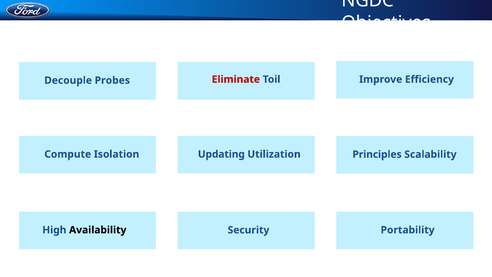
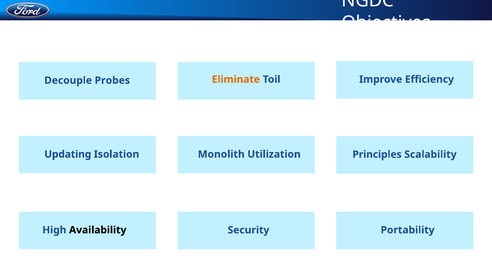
Eliminate colour: red -> orange (236, 79)
Compute: Compute -> Updating (68, 154)
Updating: Updating -> Monolith (221, 154)
